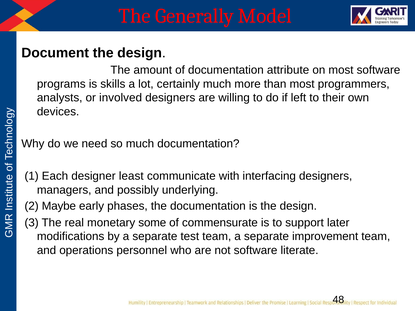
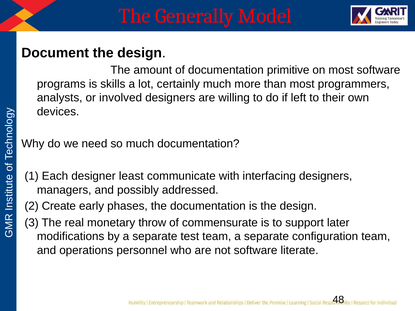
attribute: attribute -> primitive (288, 70)
underlying: underlying -> addressed (190, 190)
Maybe: Maybe -> Create (59, 206)
some: some -> throw (152, 223)
improvement: improvement -> configuration (325, 237)
